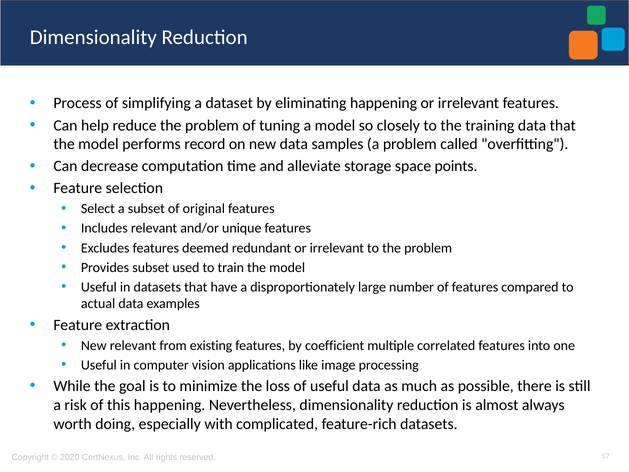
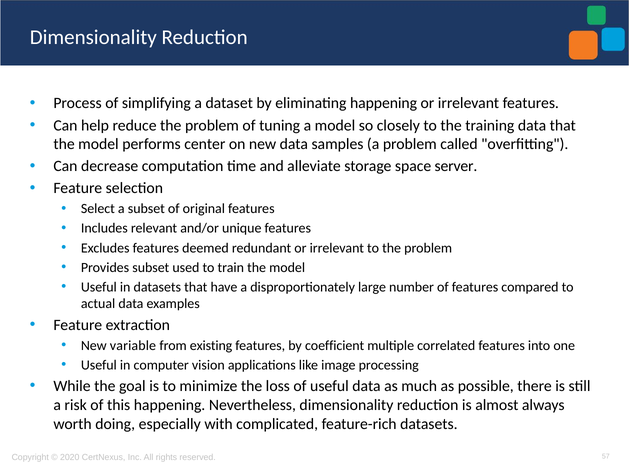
record: record -> center (205, 144)
points: points -> server (456, 166)
New relevant: relevant -> variable (133, 345)
